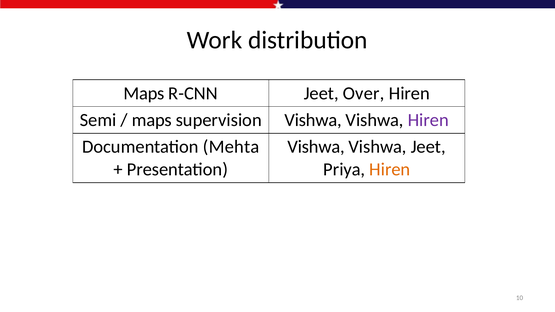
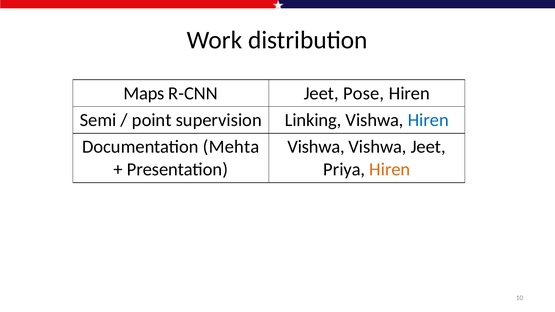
Over: Over -> Pose (364, 93)
maps: maps -> point (152, 120)
supervision Vishwa: Vishwa -> Linking (313, 120)
Hiren colour: purple -> blue (428, 120)
